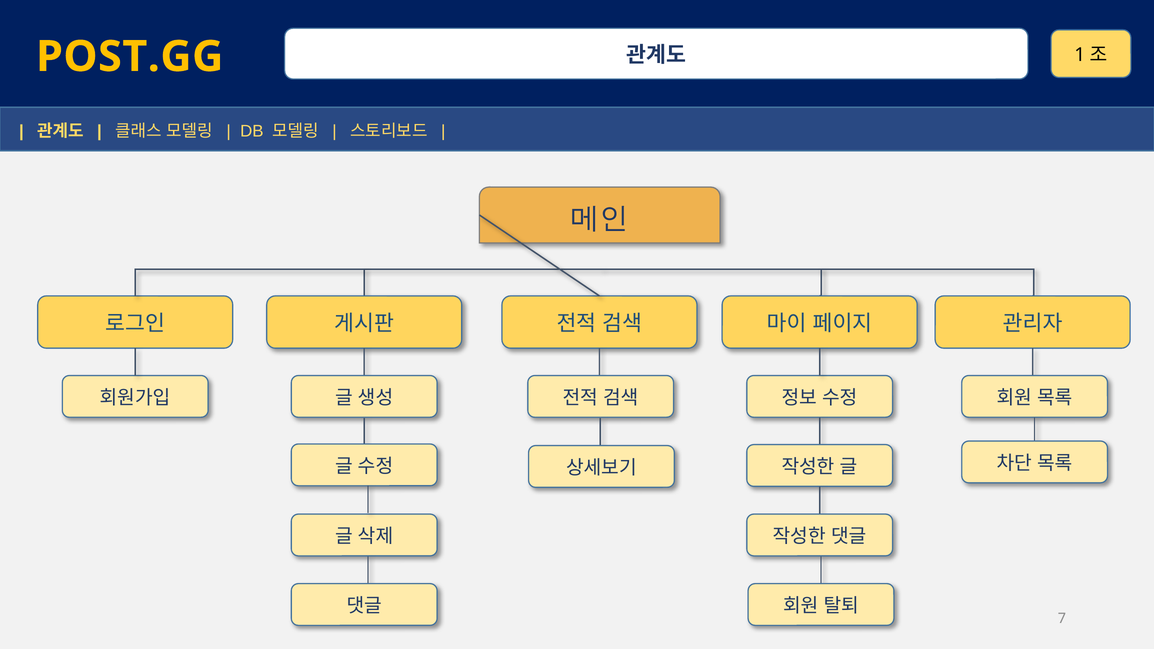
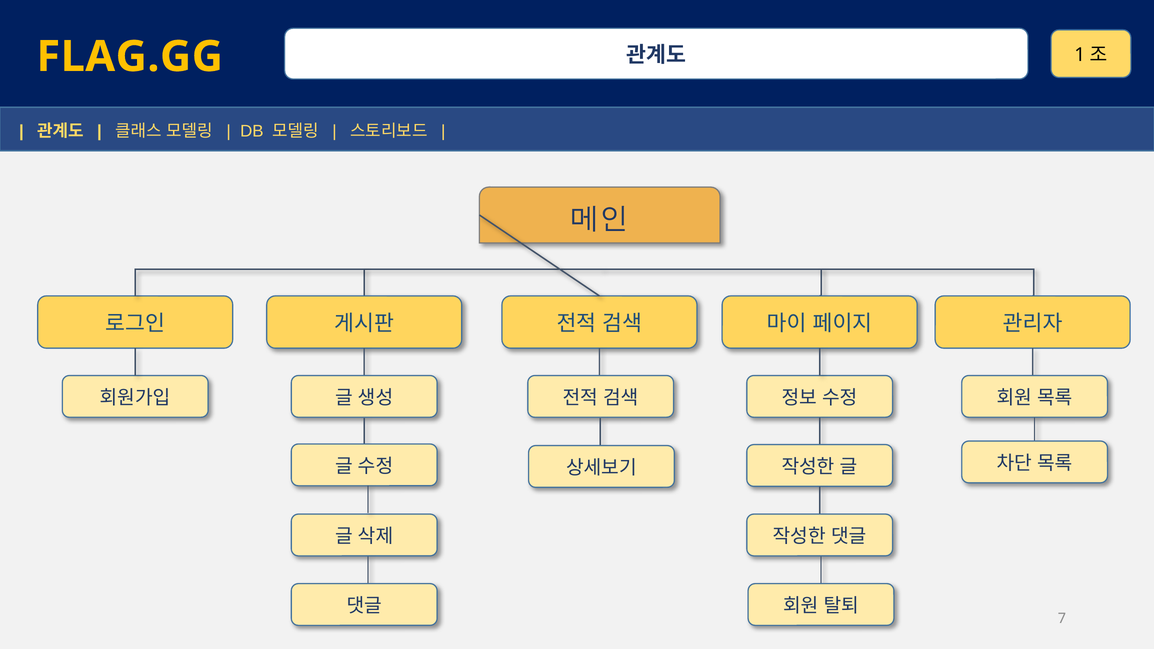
POST.GG: POST.GG -> FLAG.GG (130, 57)
